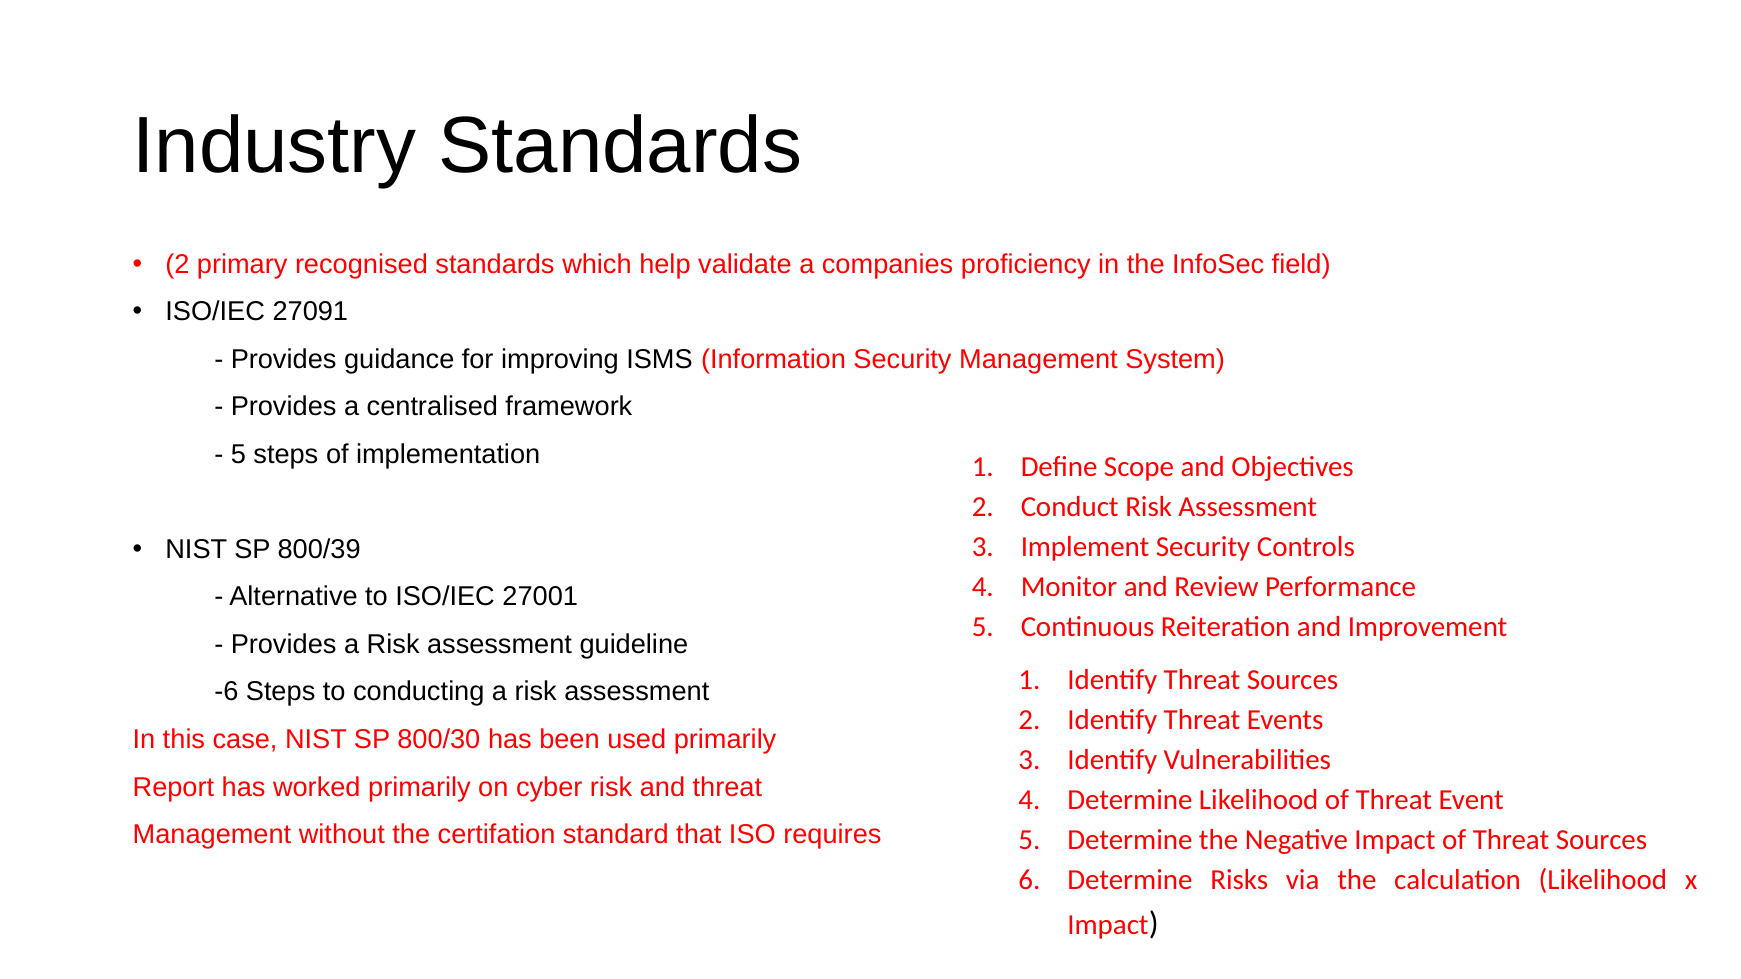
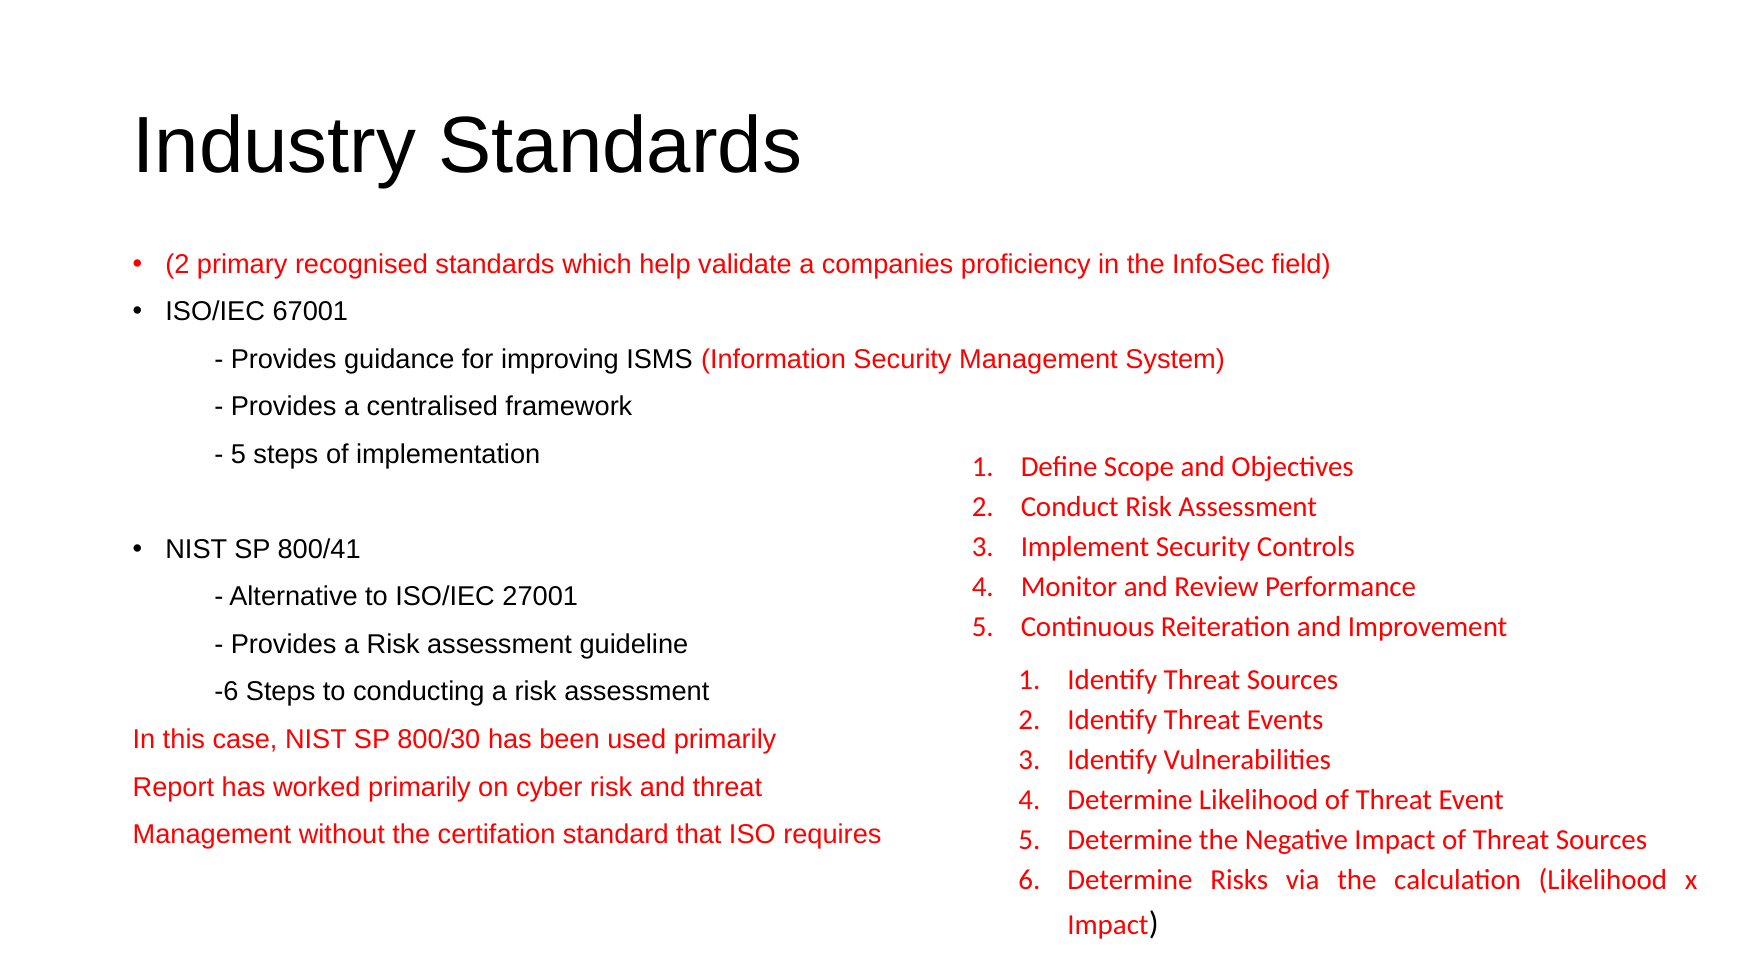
27091: 27091 -> 67001 (310, 312)
800/39: 800/39 -> 800/41 (319, 550)
